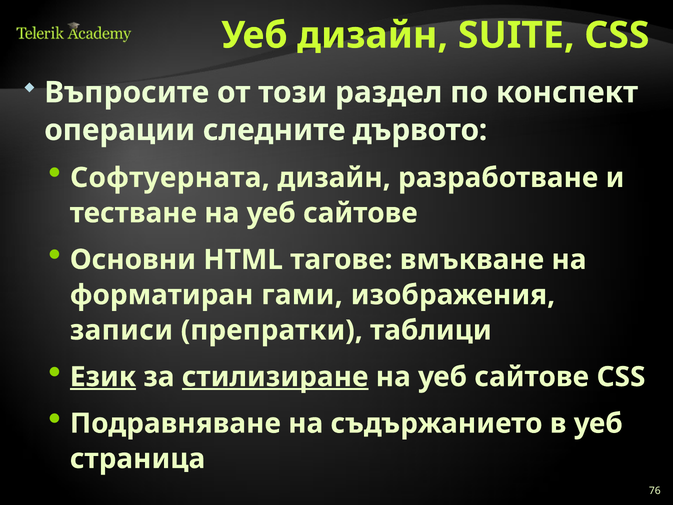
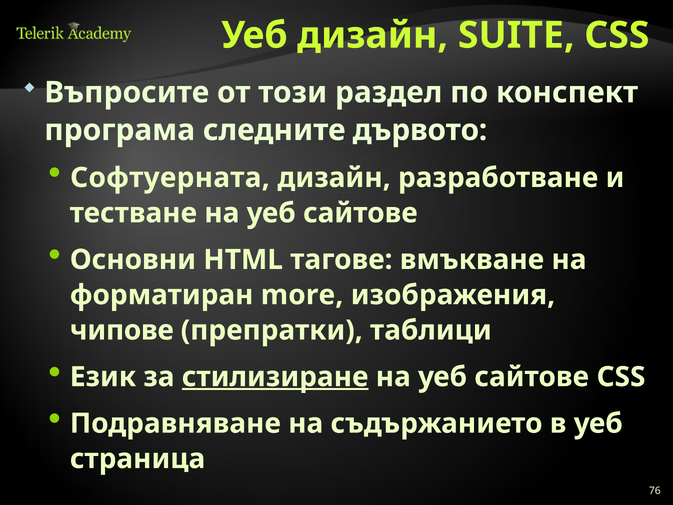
операции: операции -> програма (120, 130)
гами: гами -> more (302, 295)
записи: записи -> чипове (122, 330)
Език underline: present -> none (103, 377)
